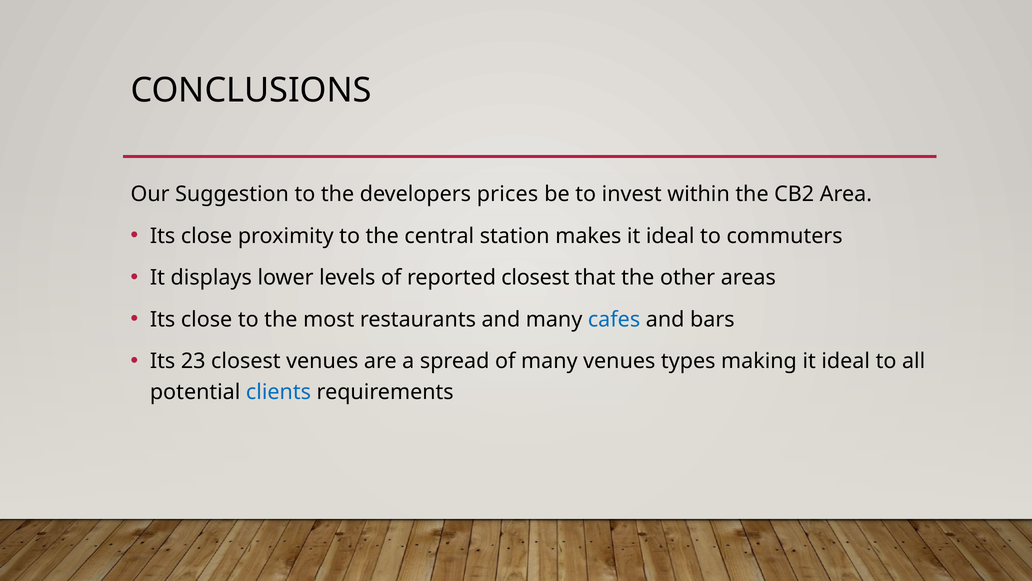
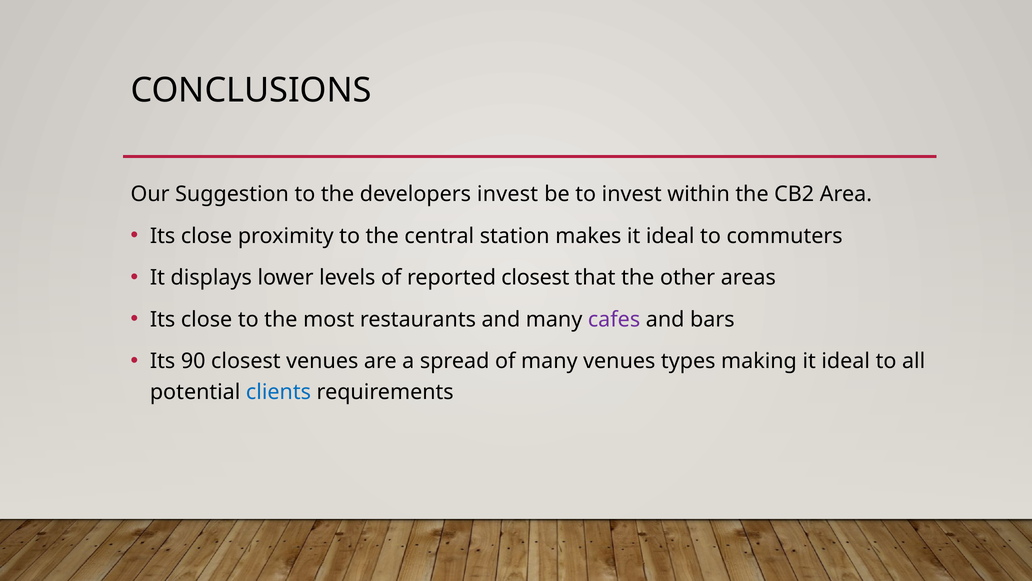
developers prices: prices -> invest (508, 194)
cafes colour: blue -> purple (614, 319)
23: 23 -> 90 (193, 361)
